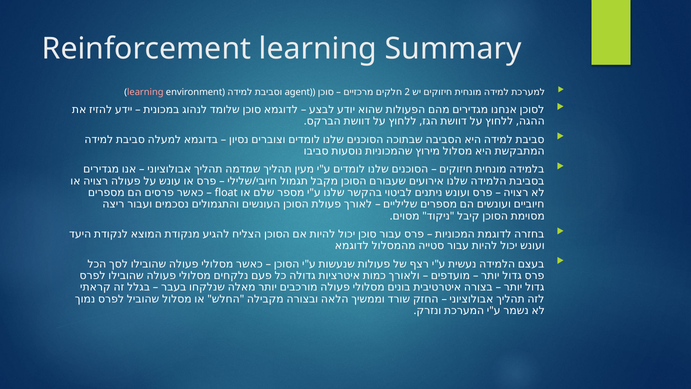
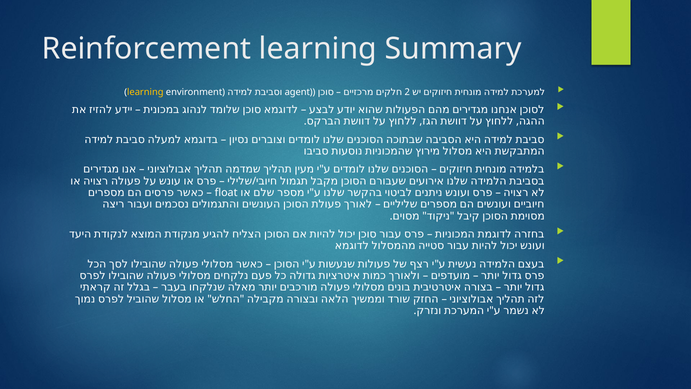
learning colour: pink -> yellow (145, 92)
